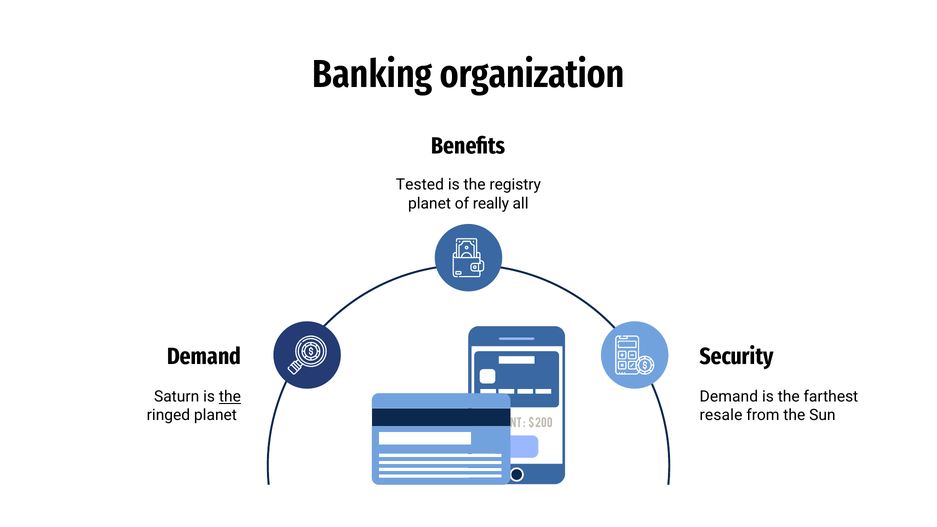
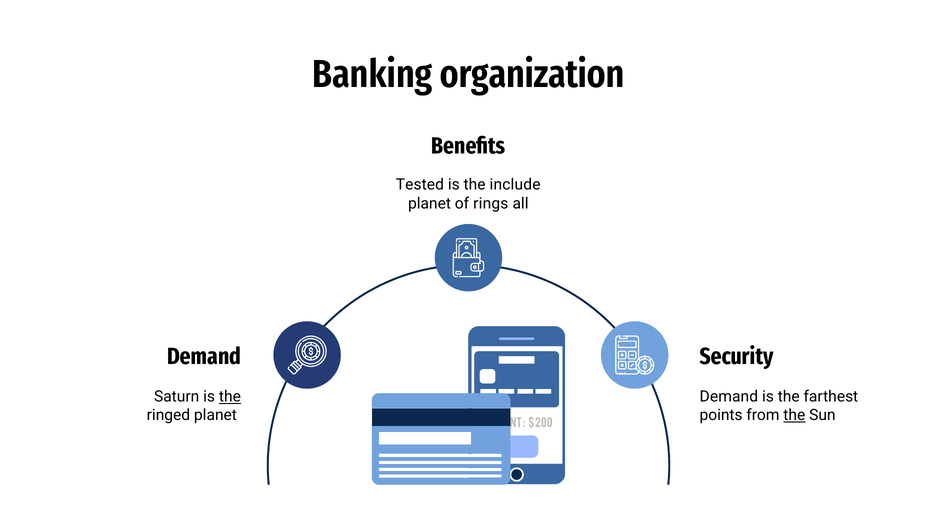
registry: registry -> include (515, 185)
really: really -> rings (491, 204)
resale: resale -> points (721, 415)
the underline: none -> present (794, 415)
